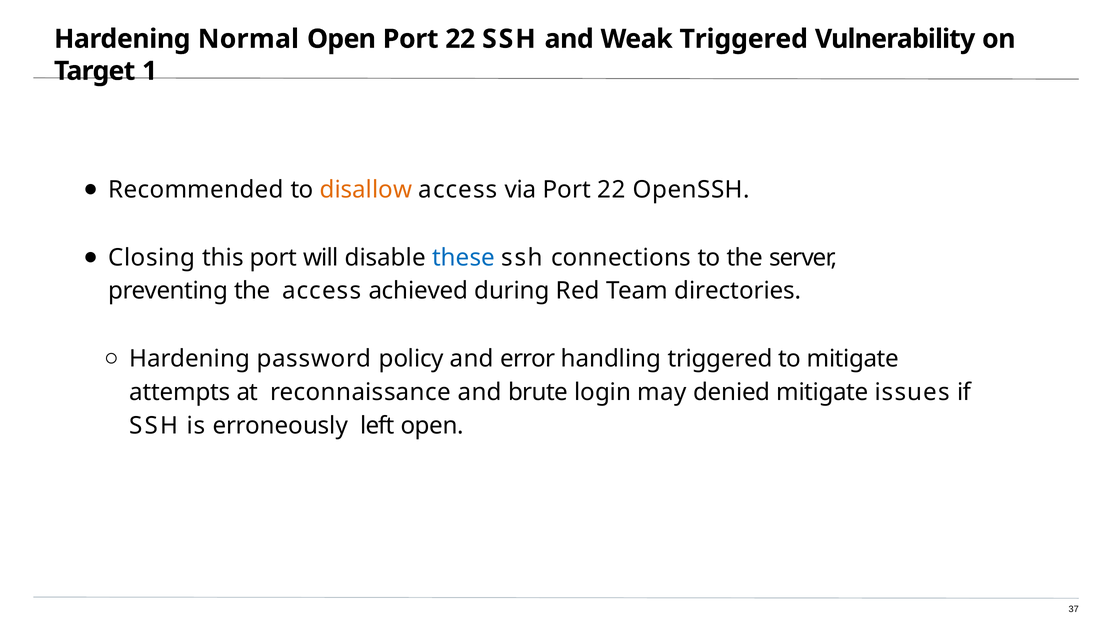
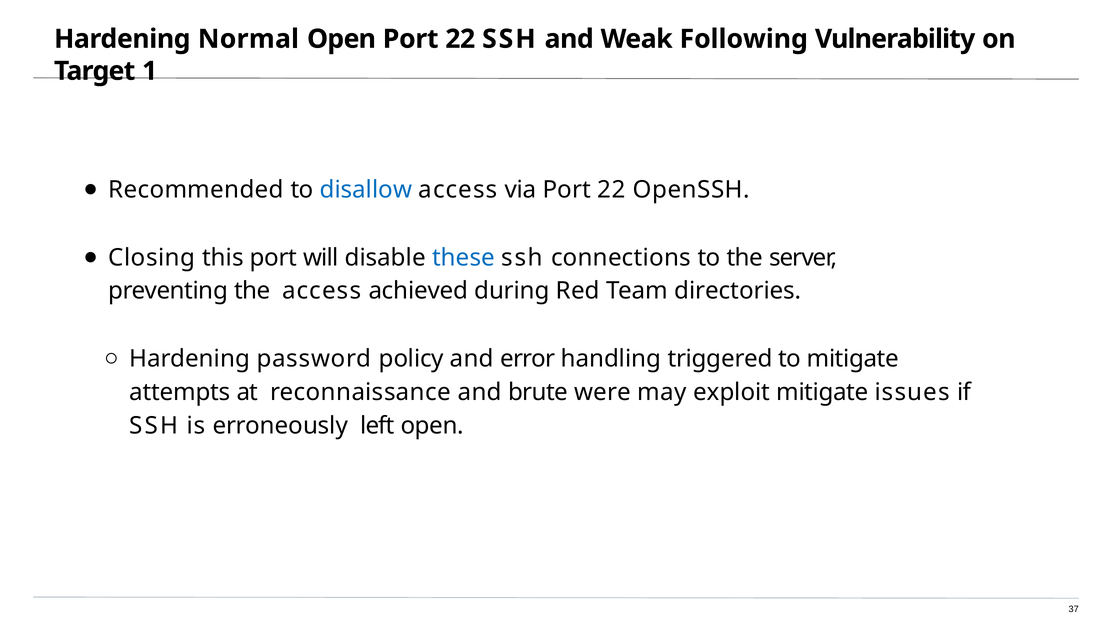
Weak Triggered: Triggered -> Following (744, 39)
disallow colour: orange -> blue (366, 189)
login: login -> were (603, 392)
denied: denied -> exploit (732, 392)
